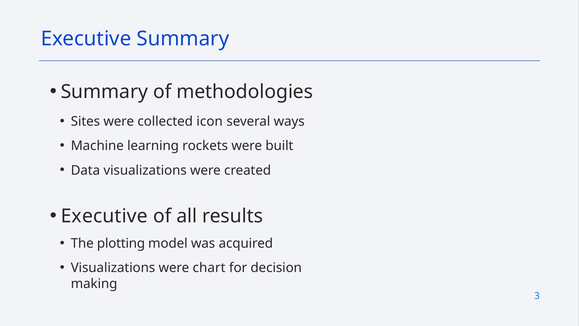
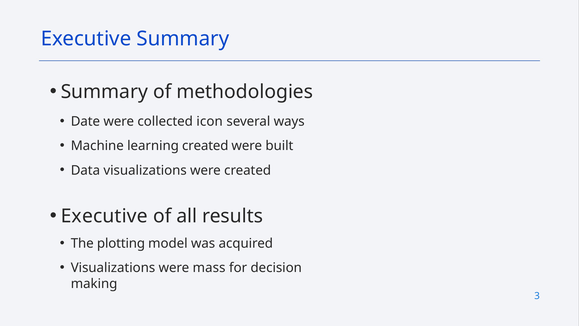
Sites: Sites -> Date (85, 121)
learning rockets: rockets -> created (205, 146)
chart: chart -> mass (209, 268)
